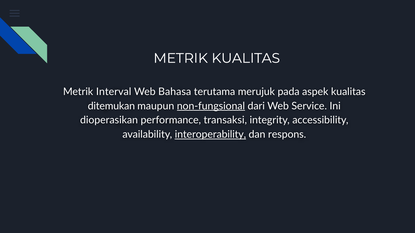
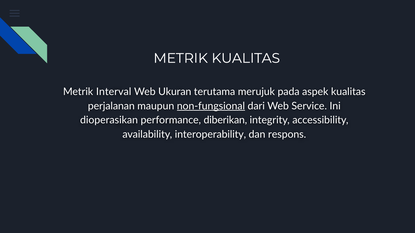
Bahasa: Bahasa -> Ukuran (175, 92)
ditemukan: ditemukan -> perjalanan (111, 106)
transaksi: transaksi -> diberikan (225, 120)
interoperability underline: present -> none (210, 135)
